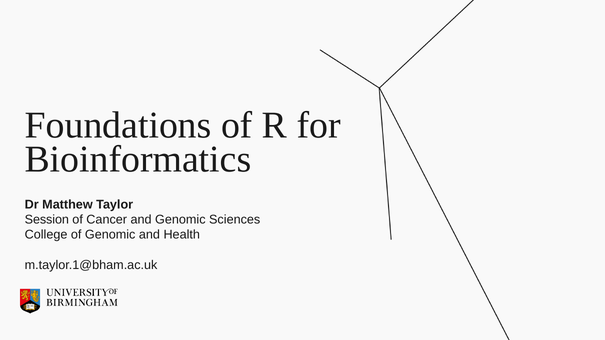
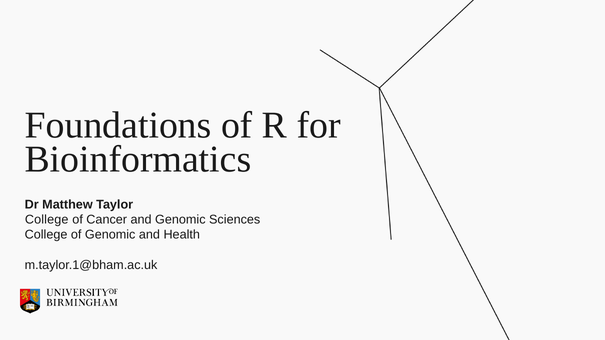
Session: Session -> College (47, 220)
